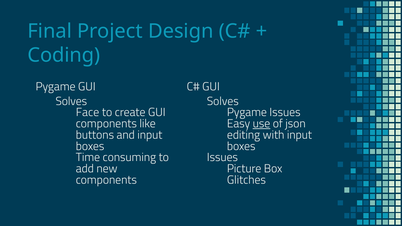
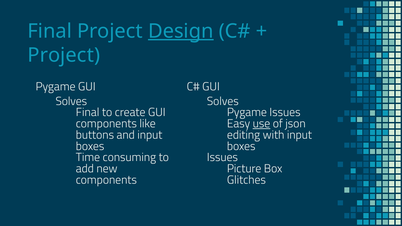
Design underline: none -> present (181, 31)
Coding: Coding -> Project (64, 55)
Face: Face -> Final (88, 113)
